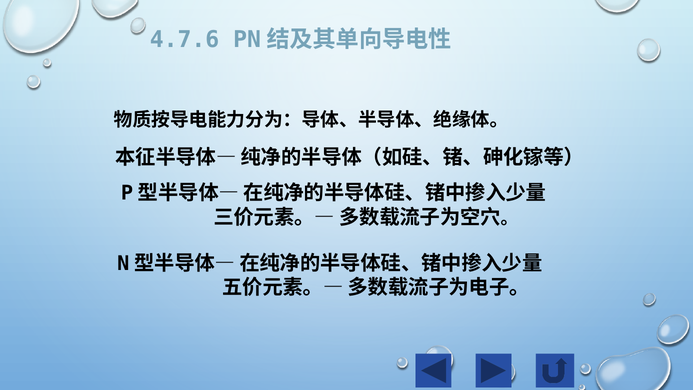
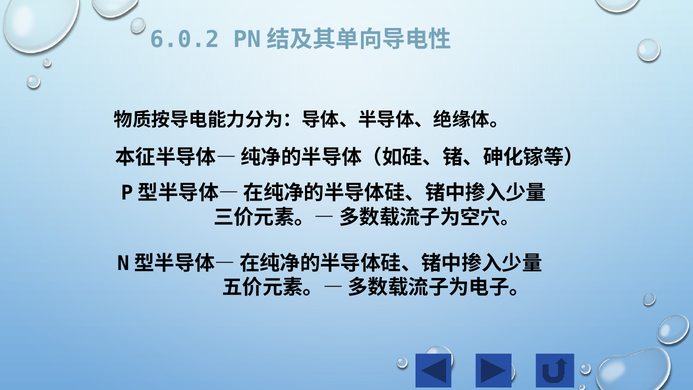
4.7.6: 4.7.6 -> 6.0.2 (185, 39)
